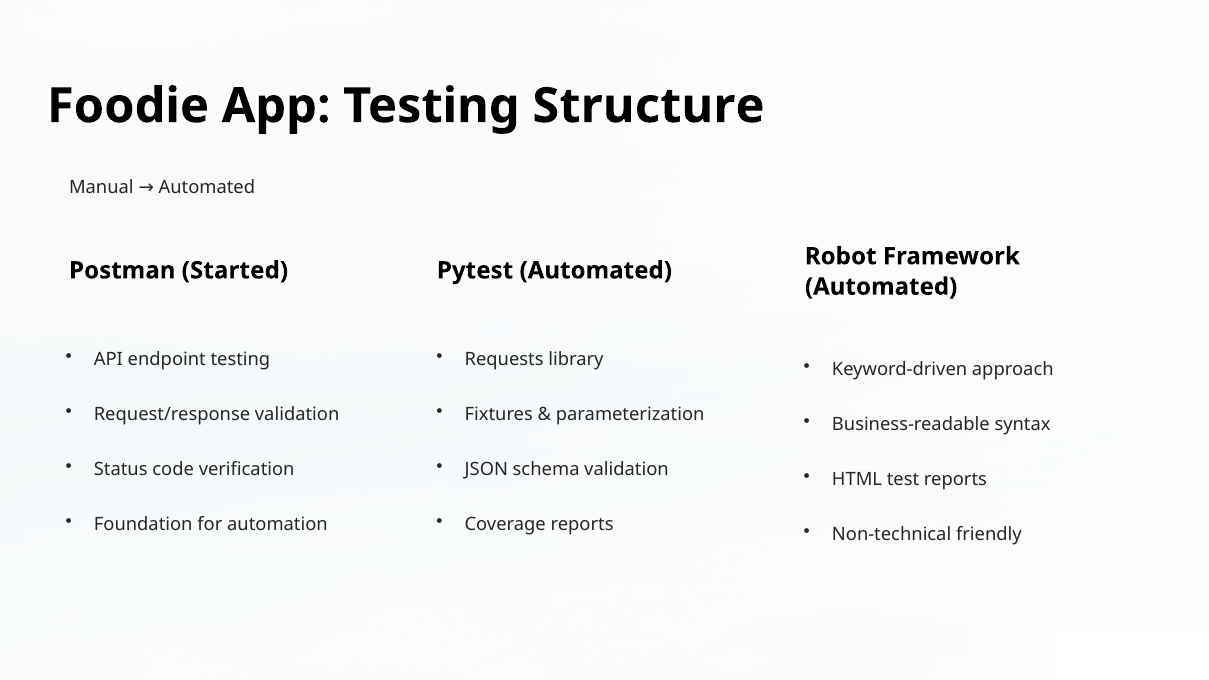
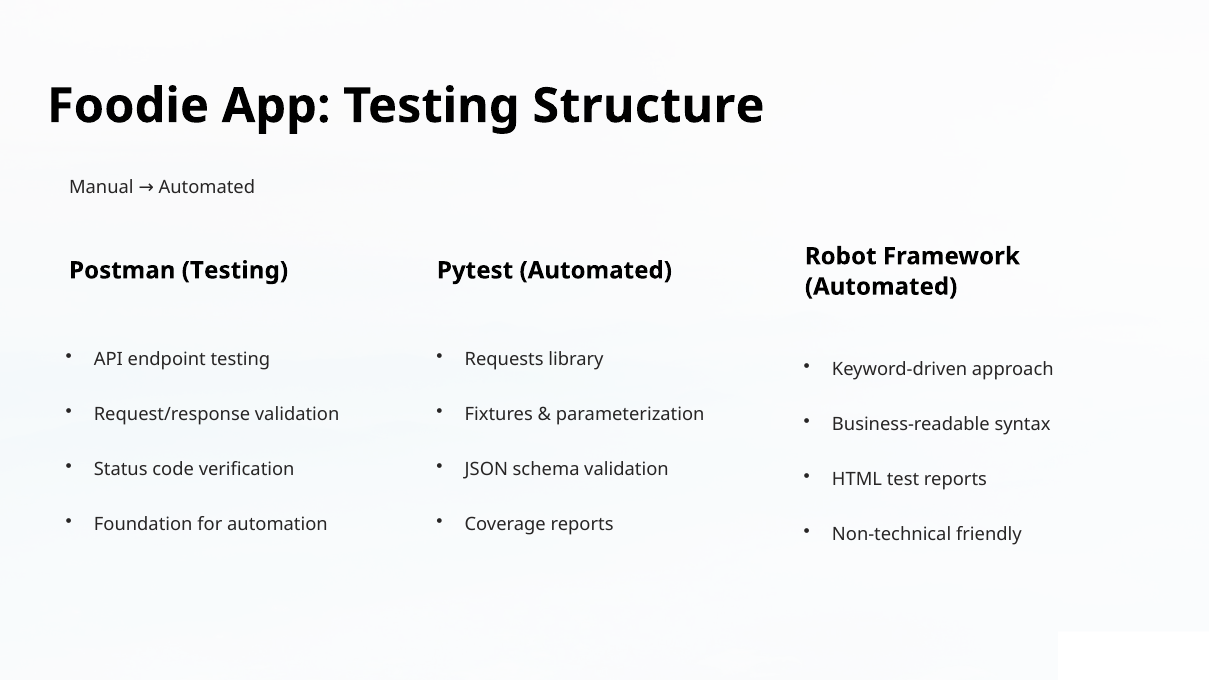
Postman Started: Started -> Testing (235, 271)
